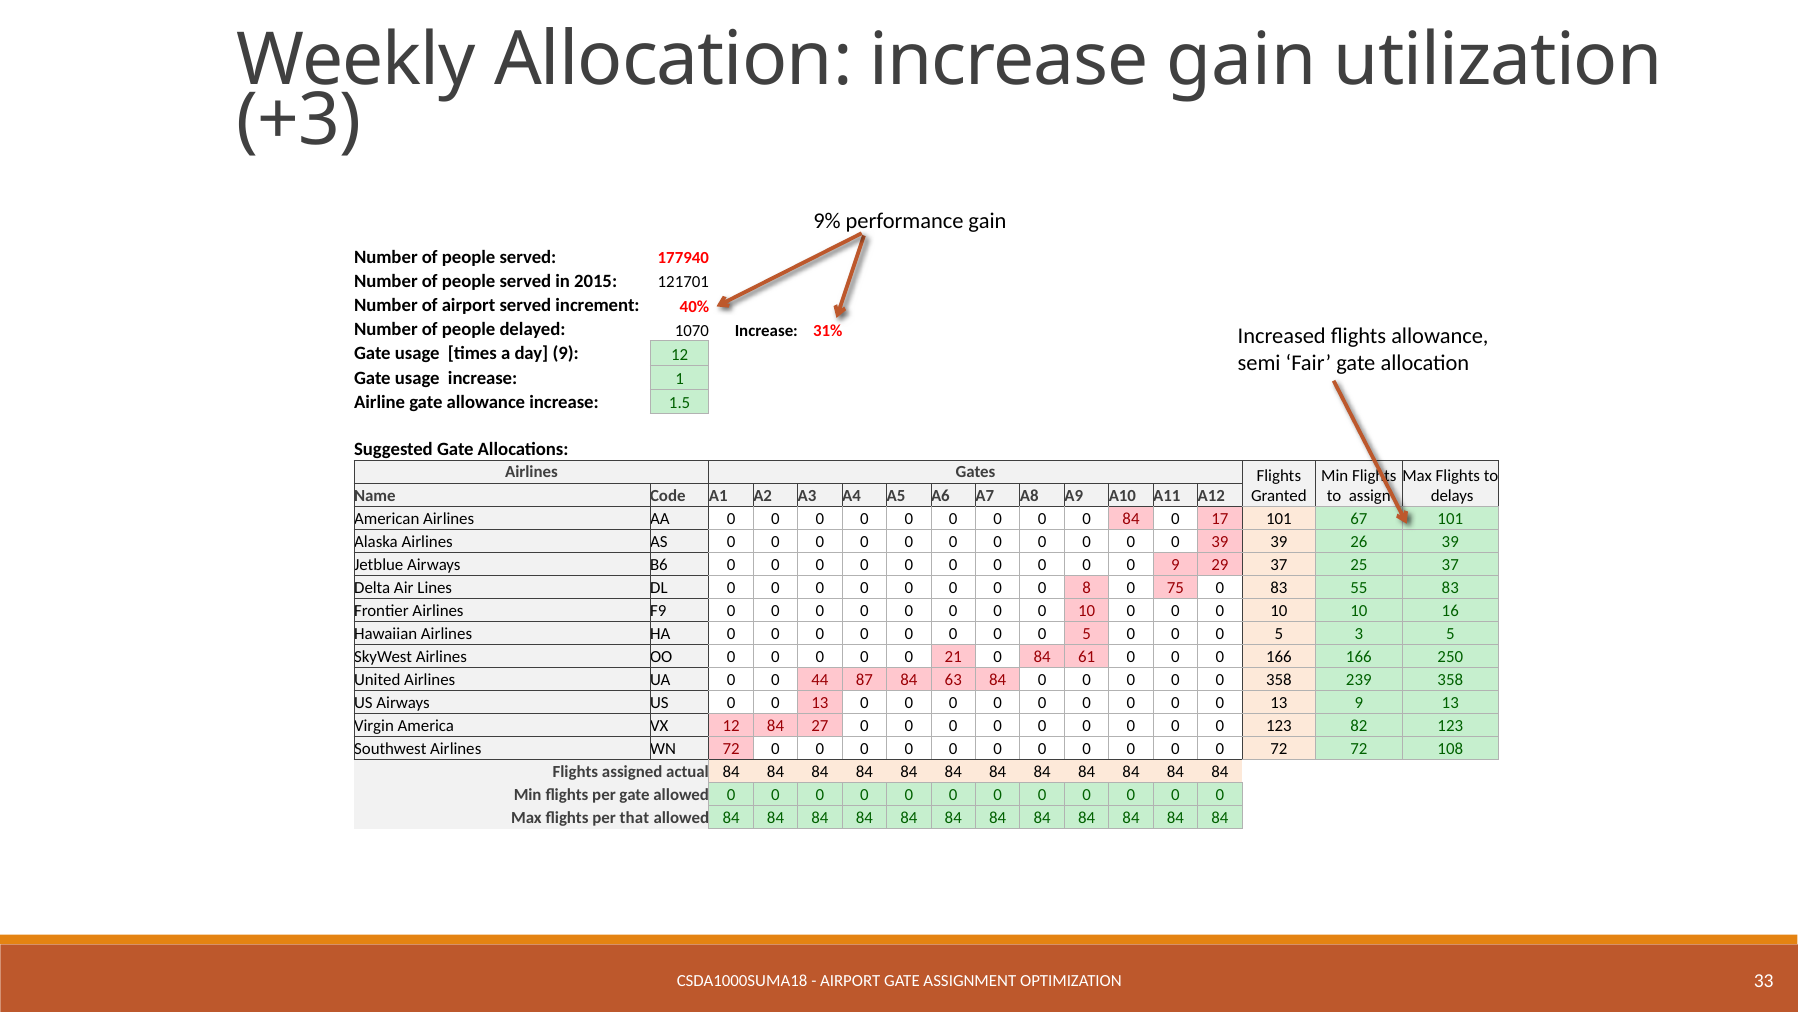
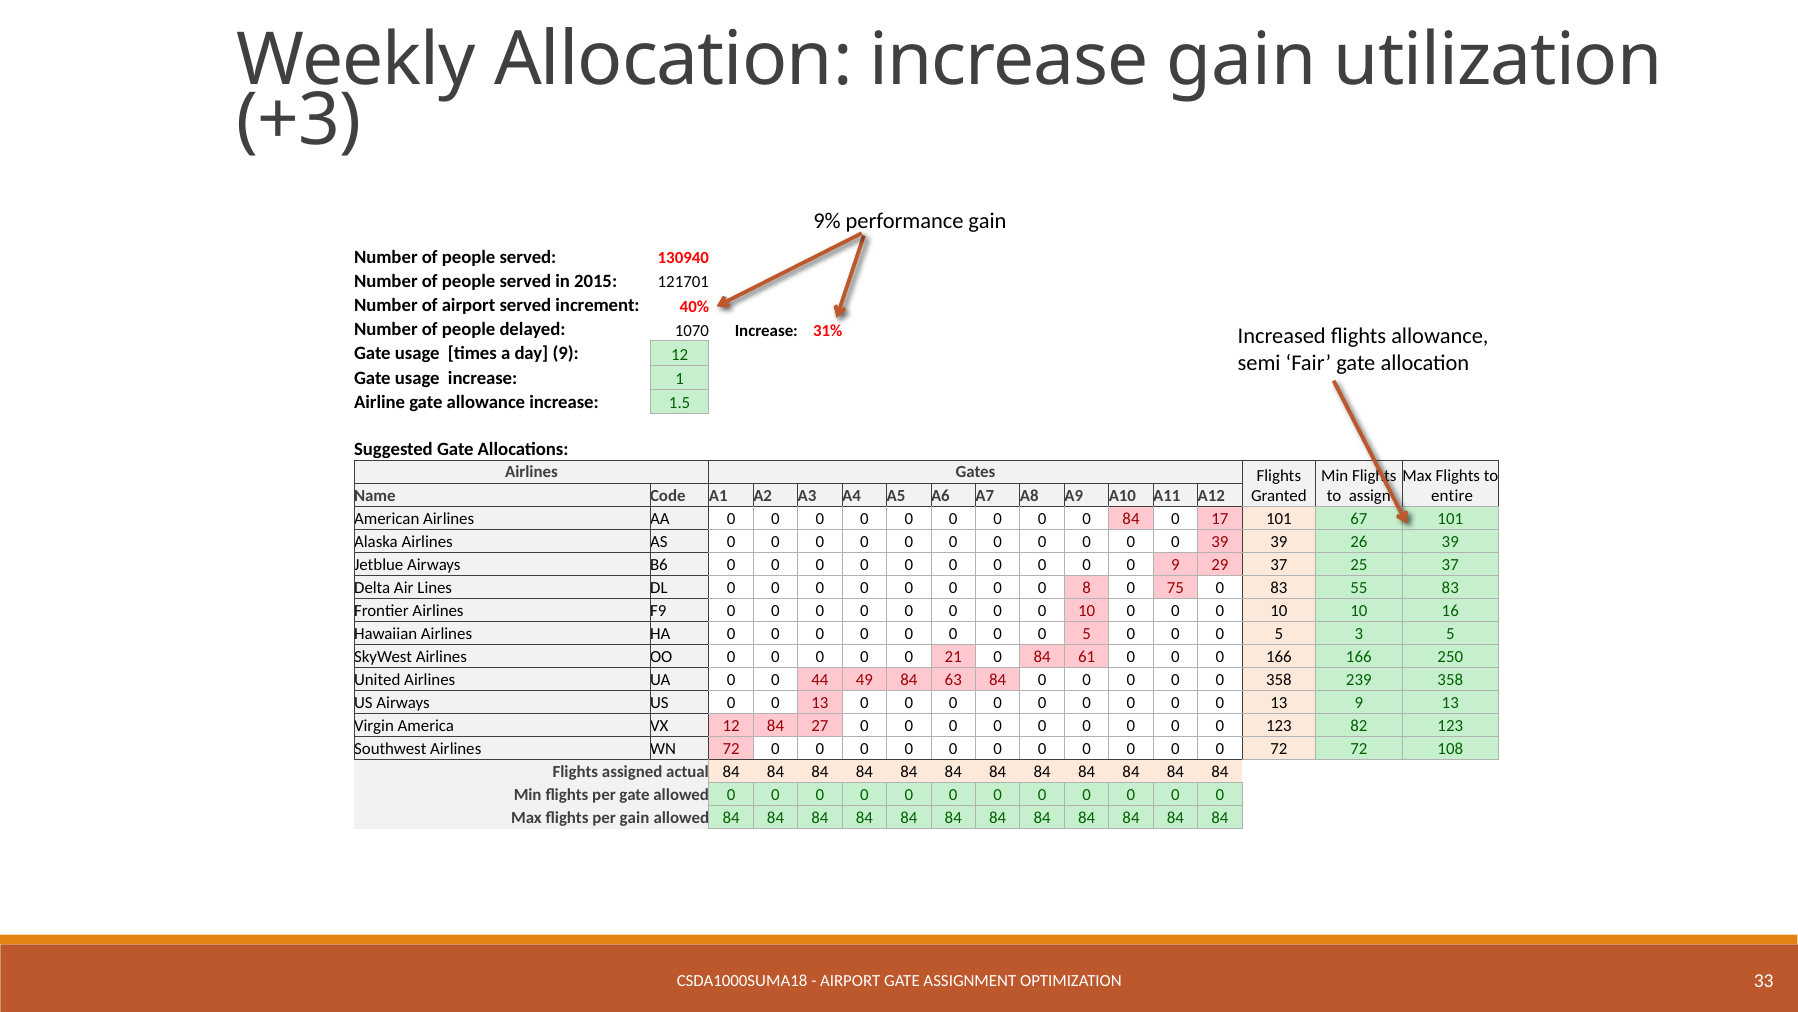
177940: 177940 -> 130940 (683, 258)
delays: delays -> entire (1452, 496)
87: 87 -> 49 (864, 680)
per that: that -> gain (635, 818)
